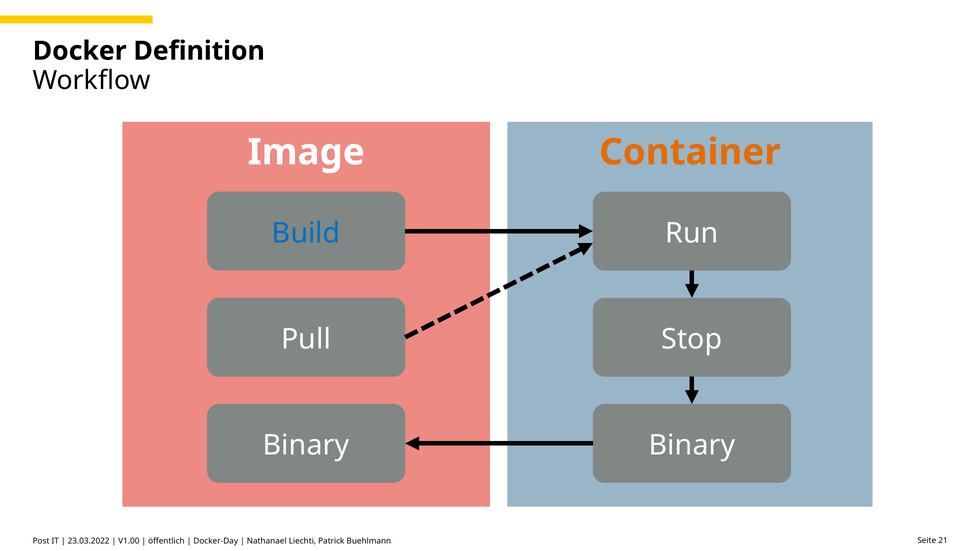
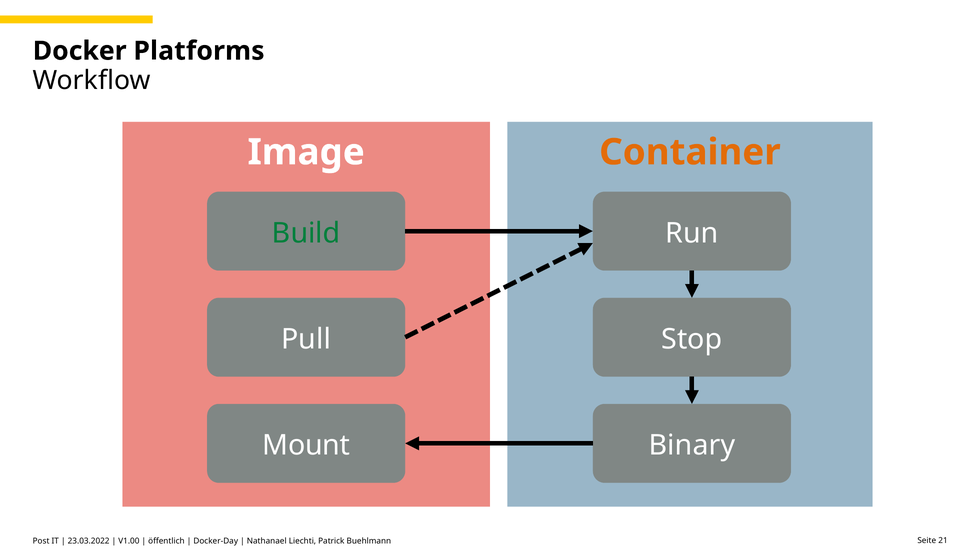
Definition: Definition -> Platforms (199, 51)
Build colour: blue -> green (306, 233)
Binary: Binary -> Mount (306, 446)
